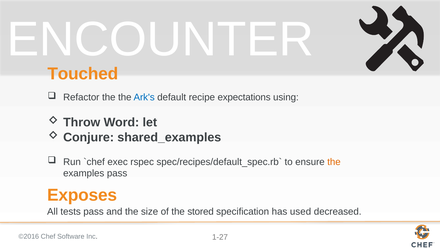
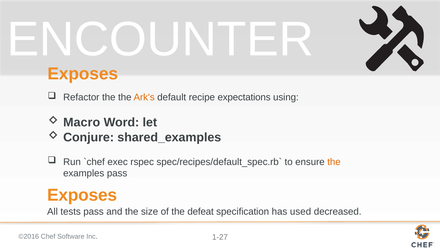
Touched: Touched -> Exposes (83, 74)
Ark's colour: blue -> orange (144, 97)
Throw: Throw -> Macro (82, 122)
stored: stored -> defeat (201, 211)
